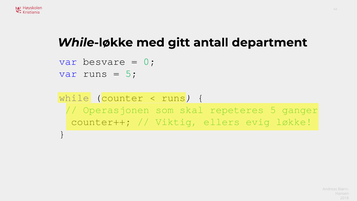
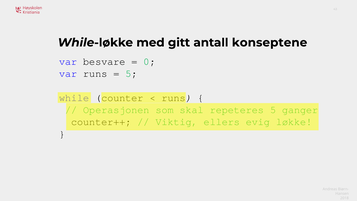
department: department -> konseptene (270, 43)
